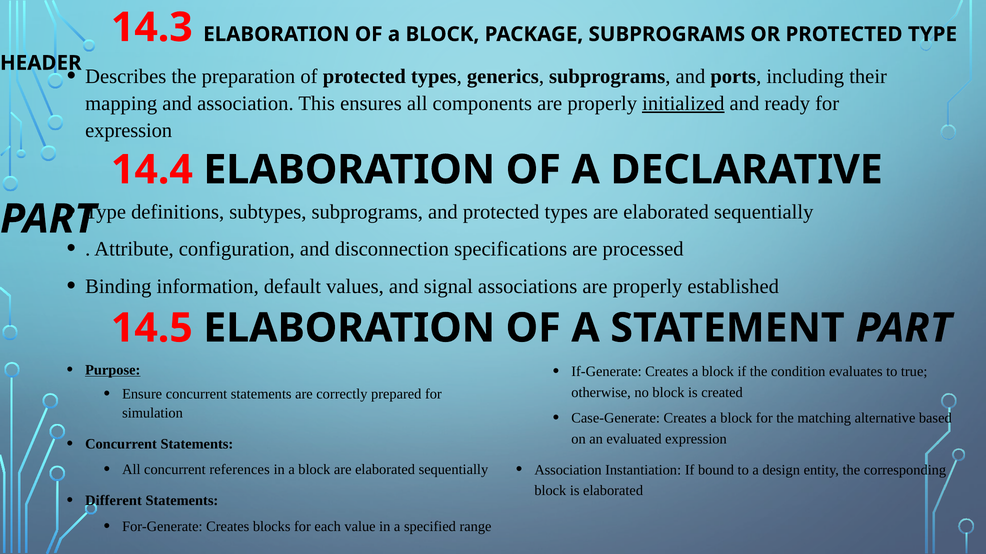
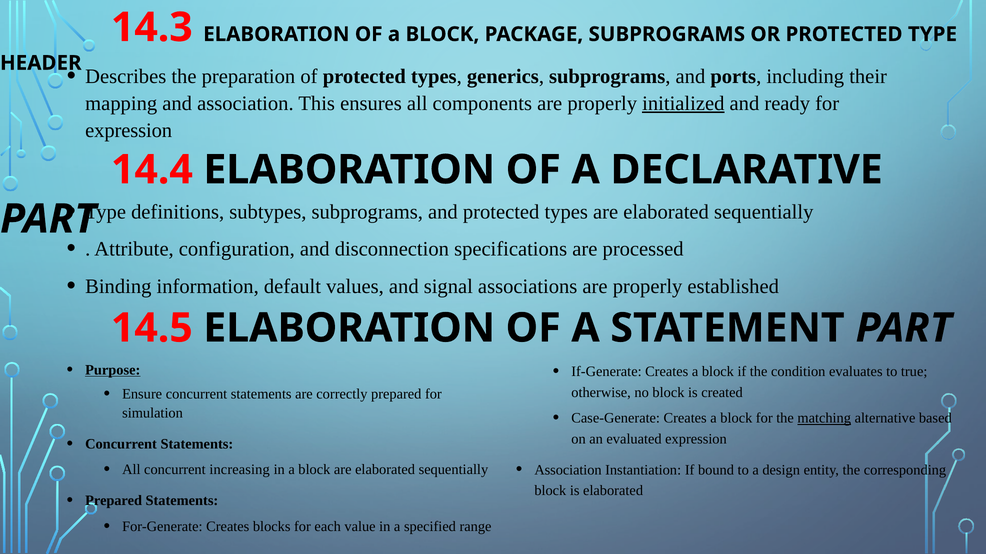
matching underline: none -> present (824, 419)
references: references -> increasing (240, 470)
Different: Different -> Prepared (114, 501)
